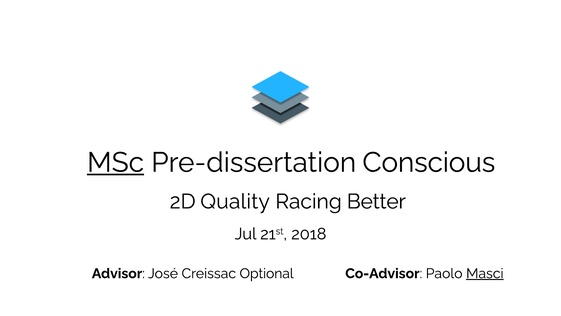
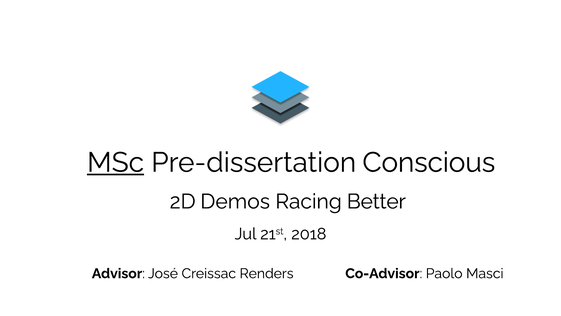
Quality: Quality -> Demos (235, 201)
Optional: Optional -> Renders (267, 273)
Masci underline: present -> none (485, 273)
